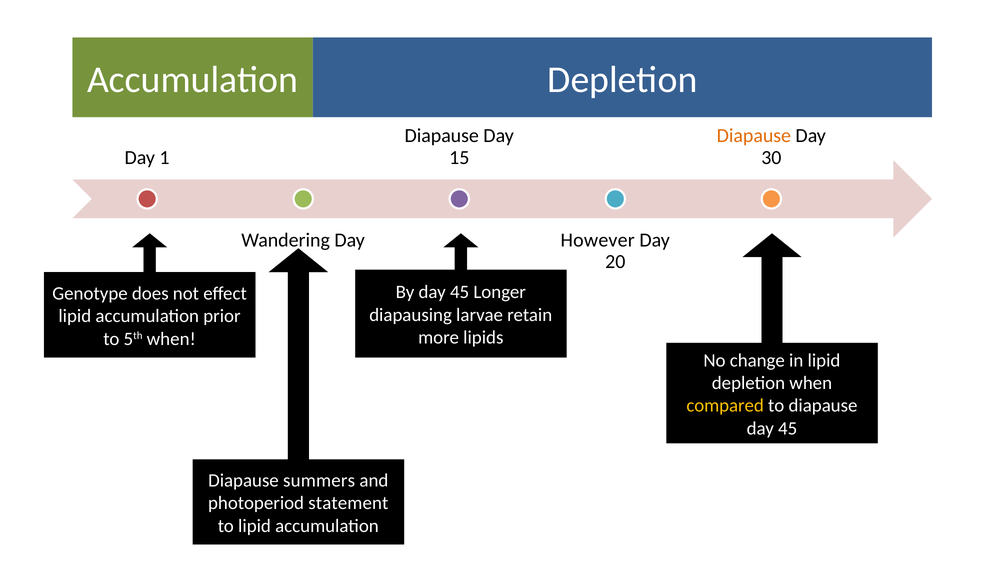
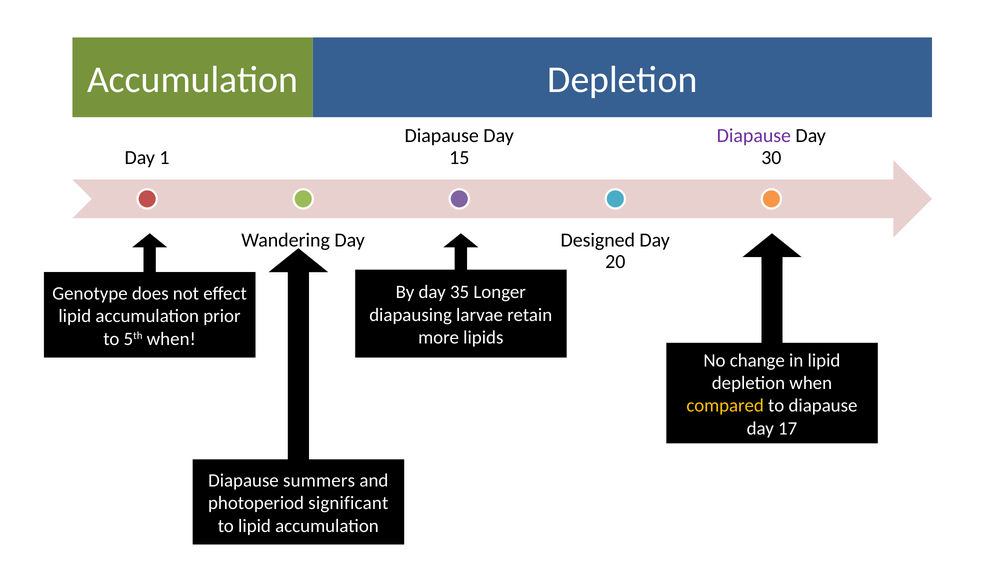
Diapause colour: orange -> purple (754, 136)
However: However -> Designed (598, 240)
By day 45: 45 -> 35 (460, 292)
45: 45 -> 17 (788, 428)
statement: statement -> significant (348, 503)
